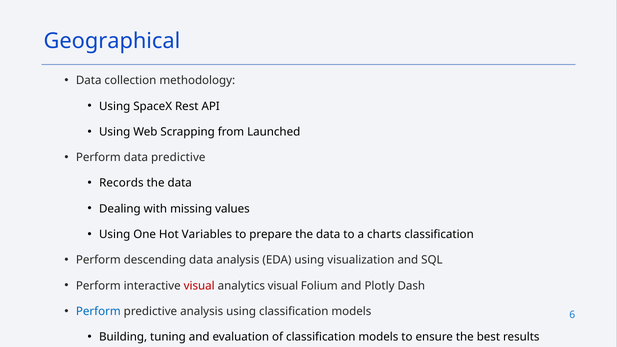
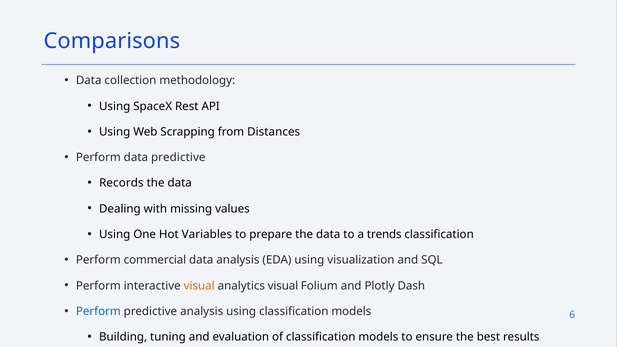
Geographical: Geographical -> Comparisons (112, 41)
Launched: Launched -> Distances (274, 132)
charts: charts -> trends (384, 234)
descending: descending -> commercial (155, 260)
visual colour: red -> orange (199, 286)
